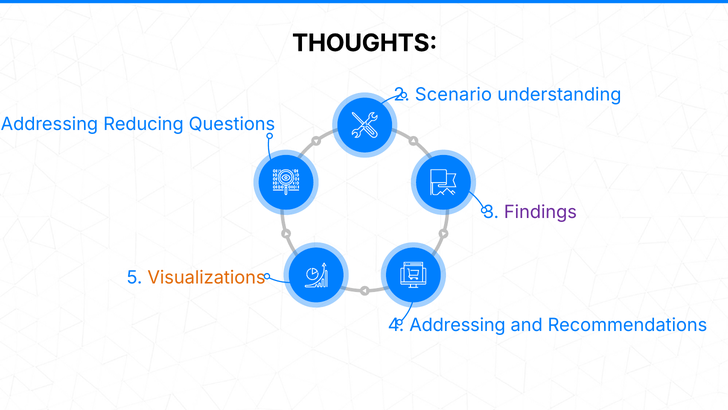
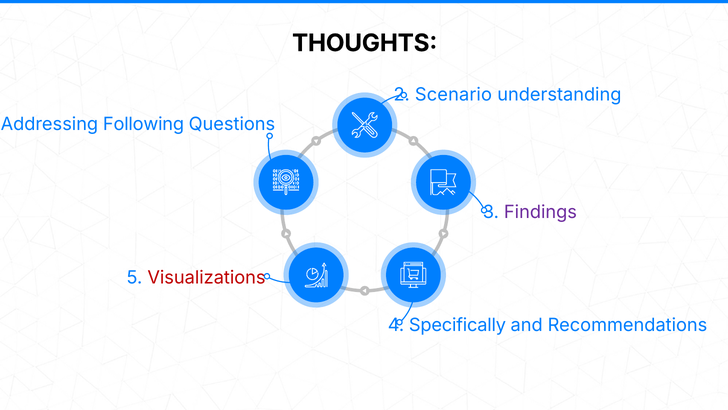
Reducing: Reducing -> Following (144, 124)
Visualizations colour: orange -> red (206, 277)
4 Addressing: Addressing -> Specifically (457, 325)
